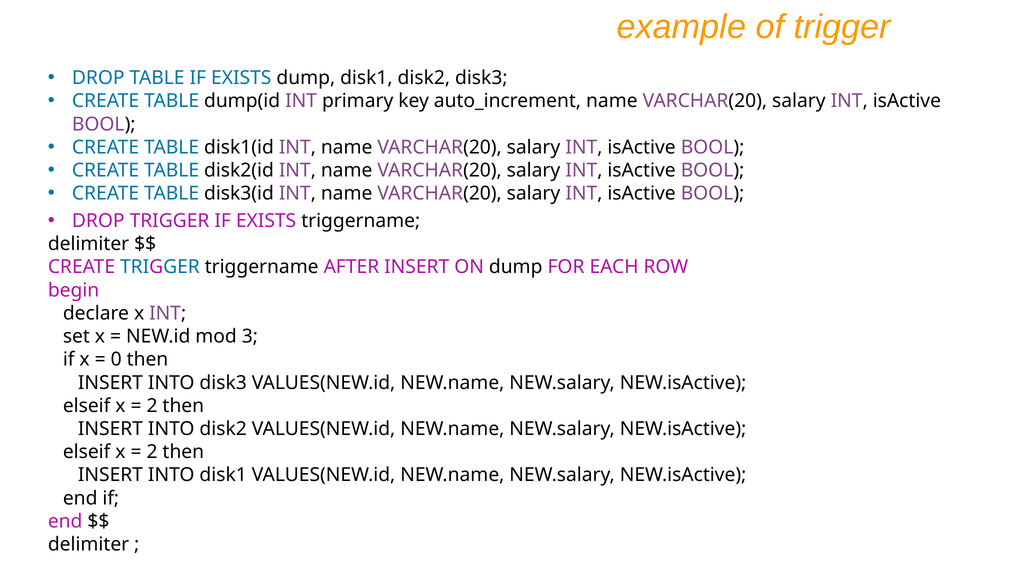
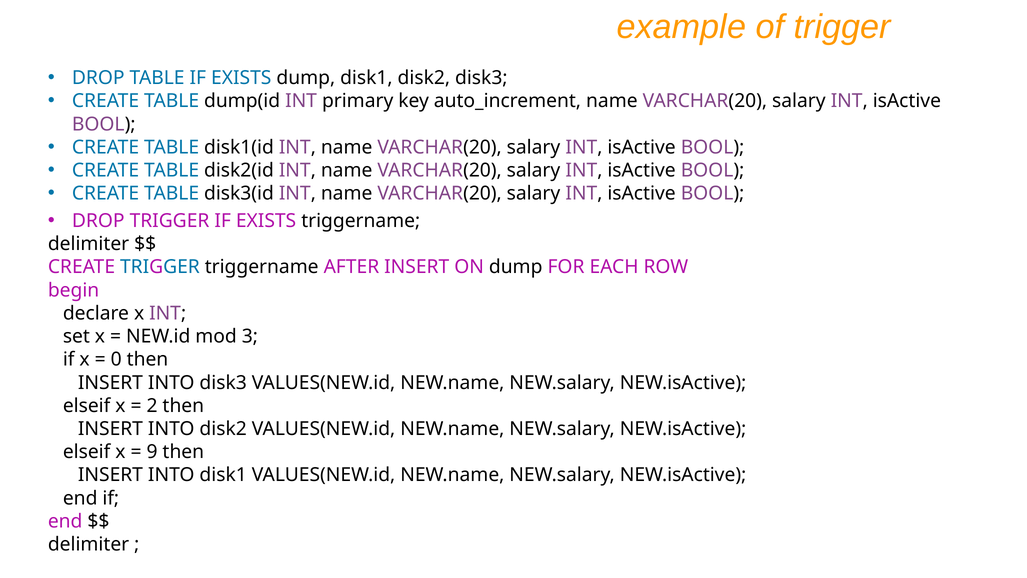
2: 2 -> 9 (152, 452)
